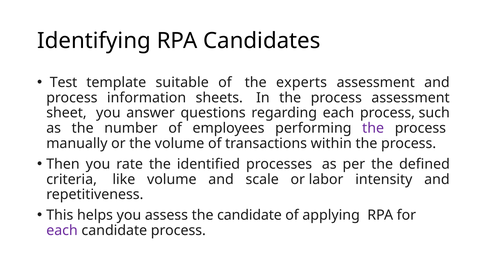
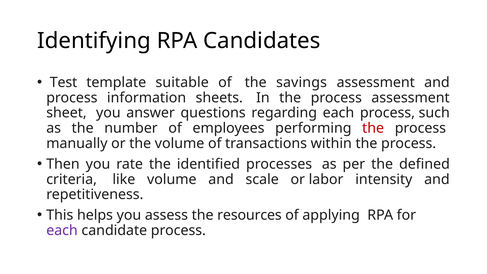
experts: experts -> savings (302, 82)
the colour: purple -> red (373, 128)
the candidate: candidate -> resources (249, 215)
